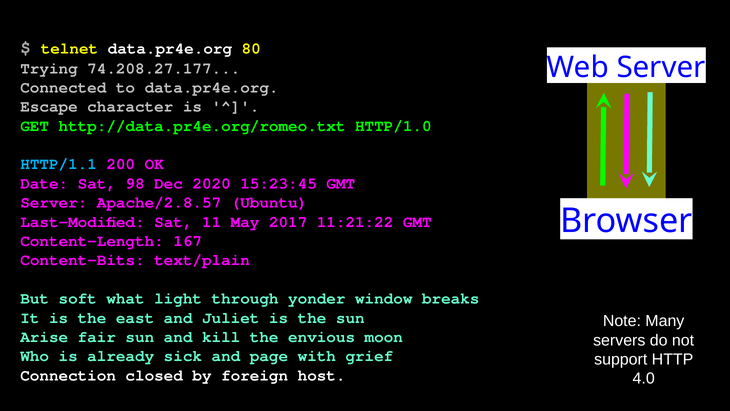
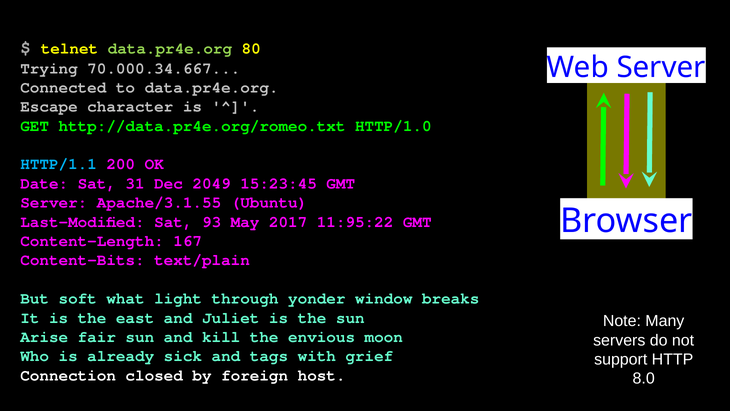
data.pr4e.org colour: white -> light green (170, 49)
74.208.27.177: 74.208.27.177 -> 70.000.34.667 (164, 68)
98: 98 -> 31 (135, 183)
2020: 2020 -> 2049 (212, 183)
Apache/2.8.57: Apache/2.8.57 -> Apache/3.1.55 (159, 202)
11: 11 -> 93 (212, 222)
11:21:22: 11:21:22 -> 11:95:22 (355, 222)
page: page -> tags (269, 356)
4.0: 4.0 -> 8.0 (644, 378)
